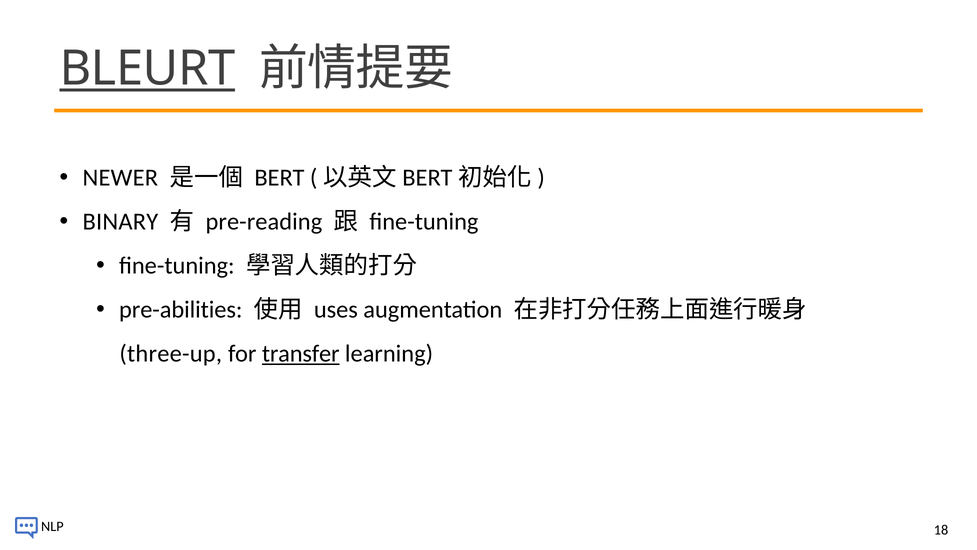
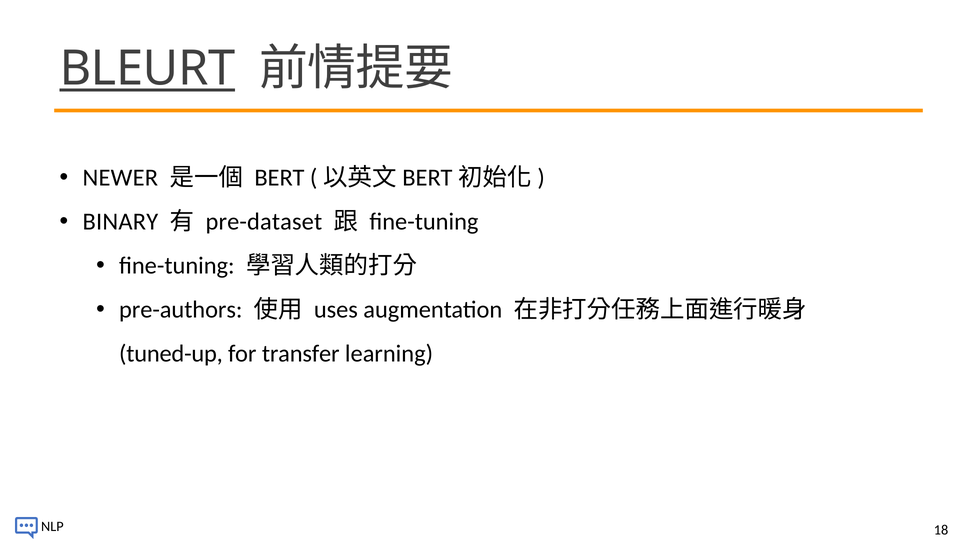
pre-reading: pre-reading -> pre-dataset (264, 222)
pre-abilities: pre-abilities -> pre-authors (181, 310)
three-up: three-up -> tuned-up (171, 354)
transfer underline: present -> none (301, 354)
